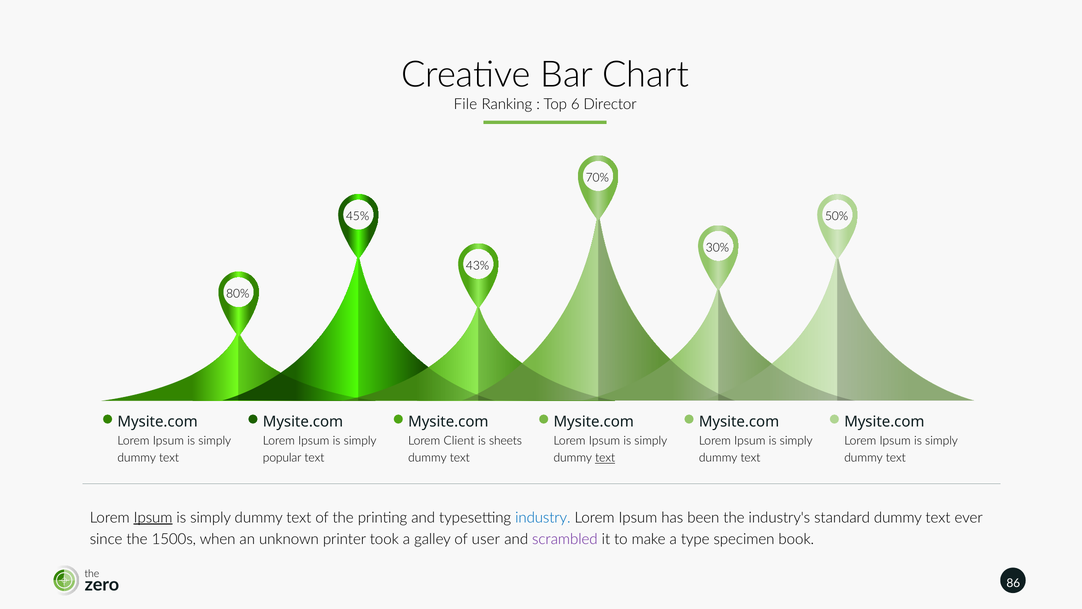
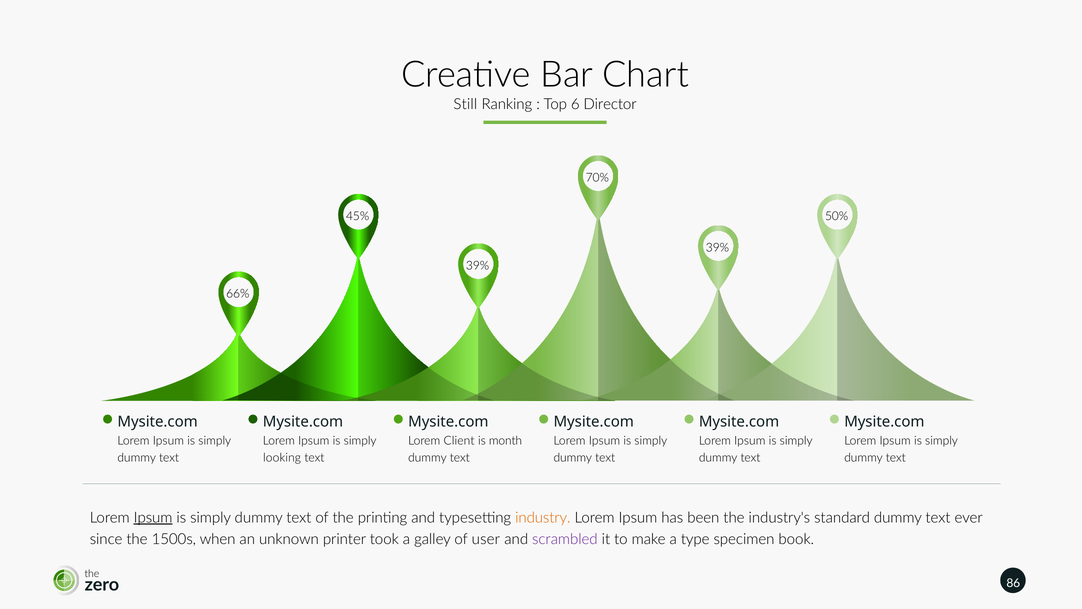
File: File -> Still (465, 104)
30%: 30% -> 39% (717, 247)
43%: 43% -> 39% (478, 265)
80%: 80% -> 66% (238, 294)
sheets: sheets -> month (505, 440)
popular: popular -> looking (282, 458)
text underline: present -> none (605, 458)
industry colour: blue -> orange (543, 517)
